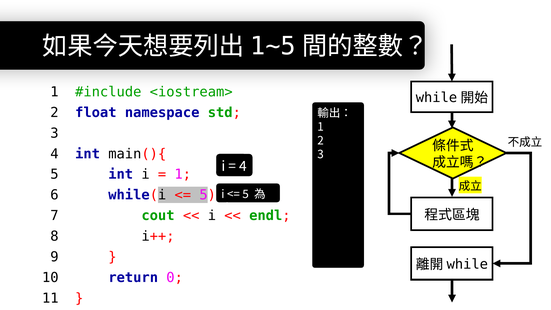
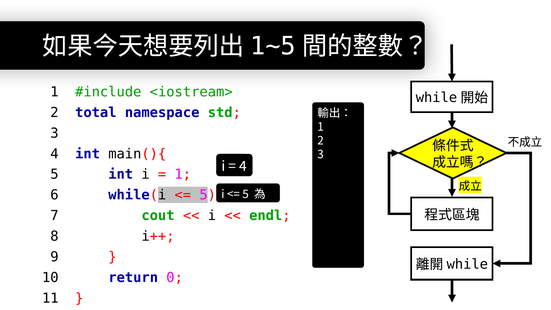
float: float -> total (96, 113)
